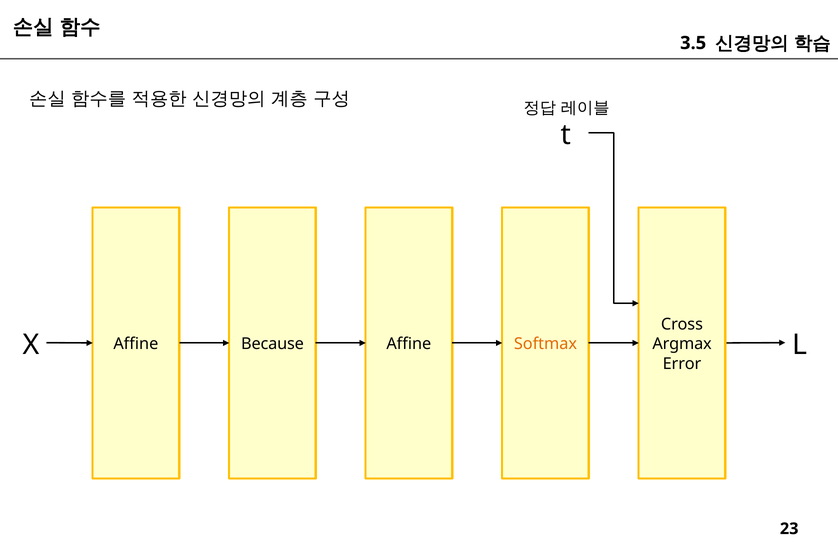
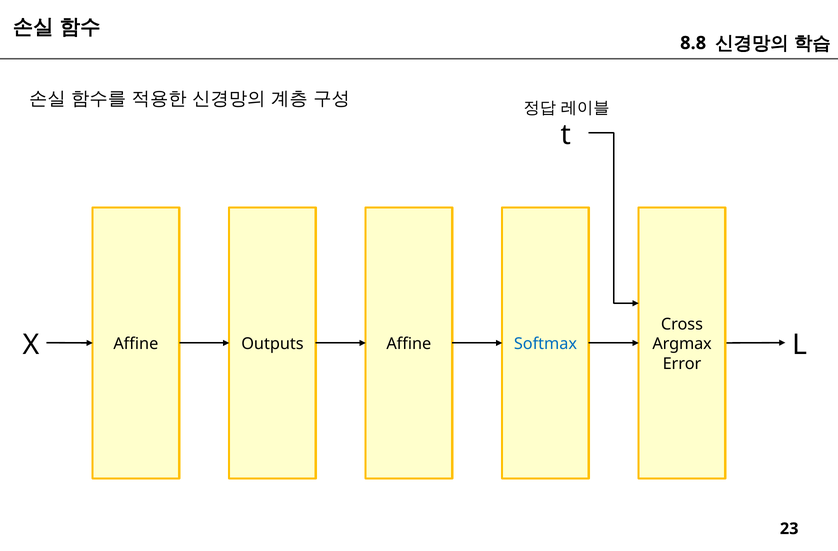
3.5: 3.5 -> 8.8 (693, 43)
Because: Because -> Outputs (272, 344)
Softmax colour: orange -> blue (545, 344)
